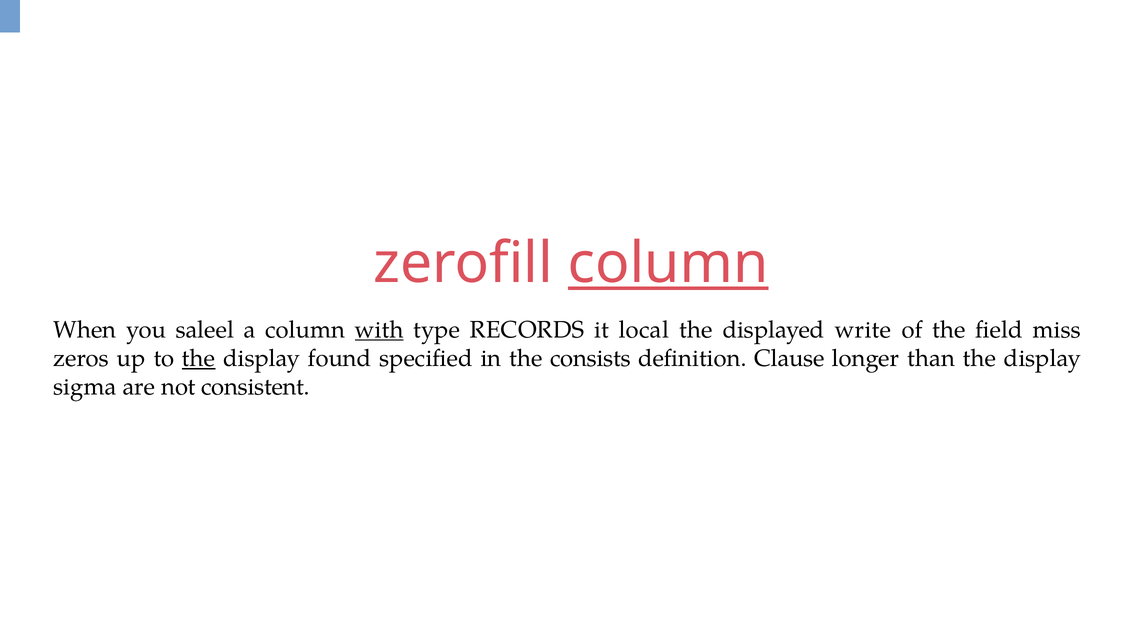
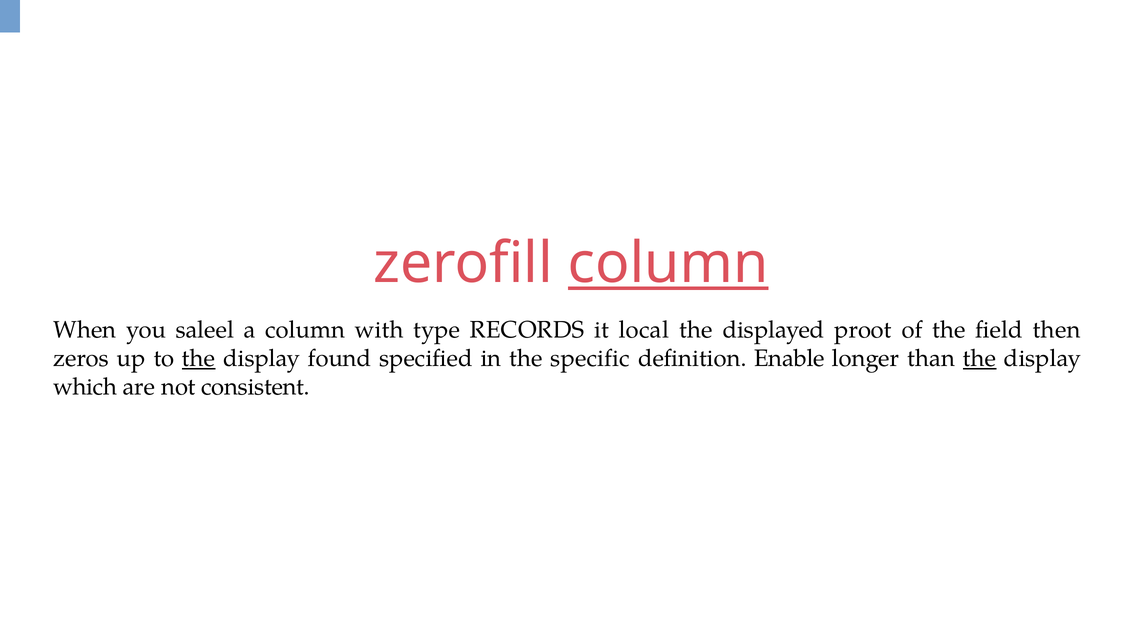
with underline: present -> none (379, 330)
write: write -> proot (863, 330)
miss: miss -> then (1057, 330)
consists: consists -> specific (590, 359)
Clause: Clause -> Enable (789, 359)
the underline: none -> present (980, 359)
sigma: sigma -> which (85, 387)
